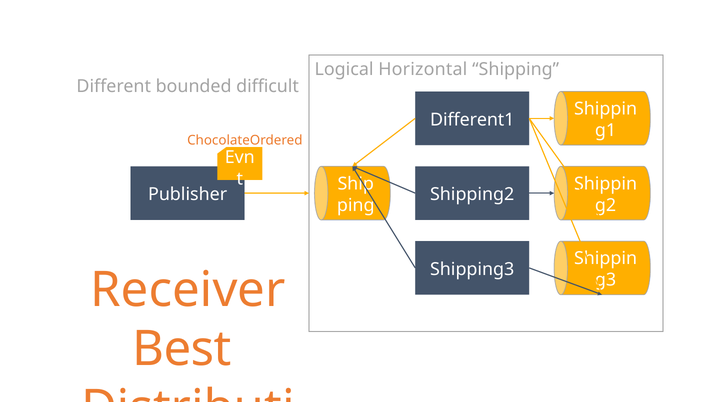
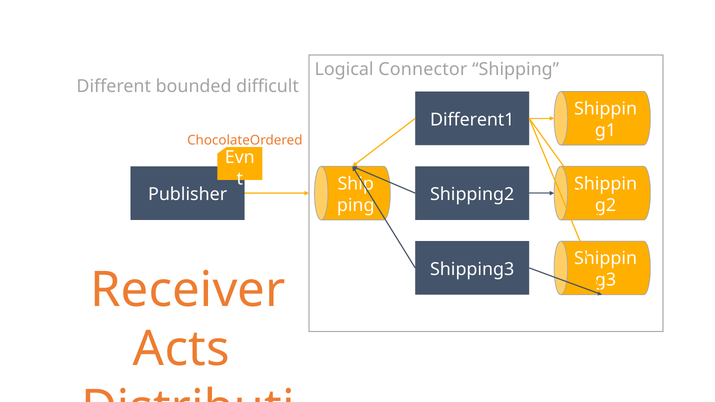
Horizontal: Horizontal -> Connector (423, 69)
Best: Best -> Acts (181, 349)
